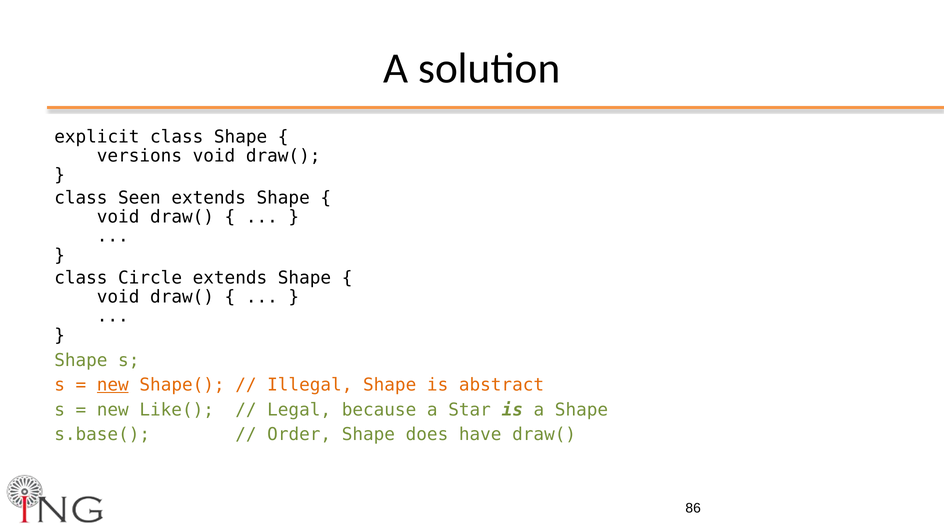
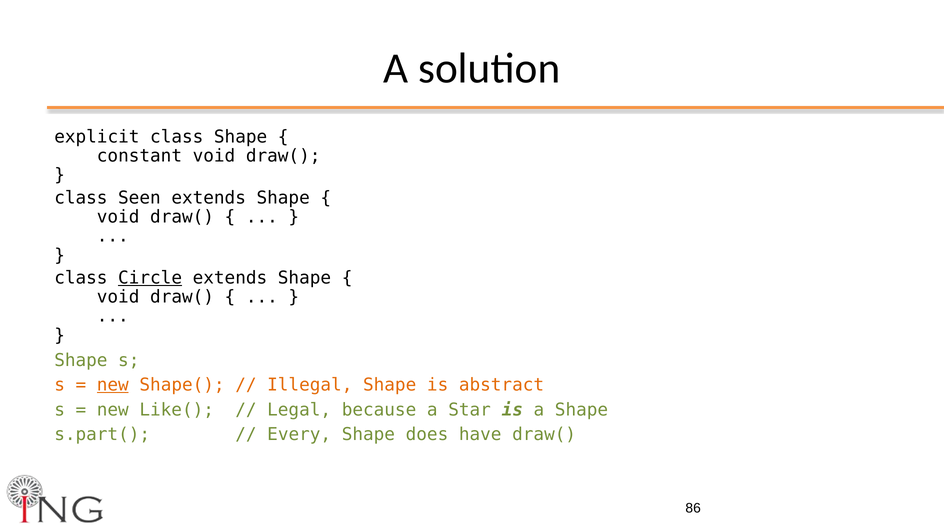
versions: versions -> constant (139, 156)
Circle underline: none -> present (150, 278)
s.base(: s.base( -> s.part( (102, 435)
Order: Order -> Every (299, 435)
